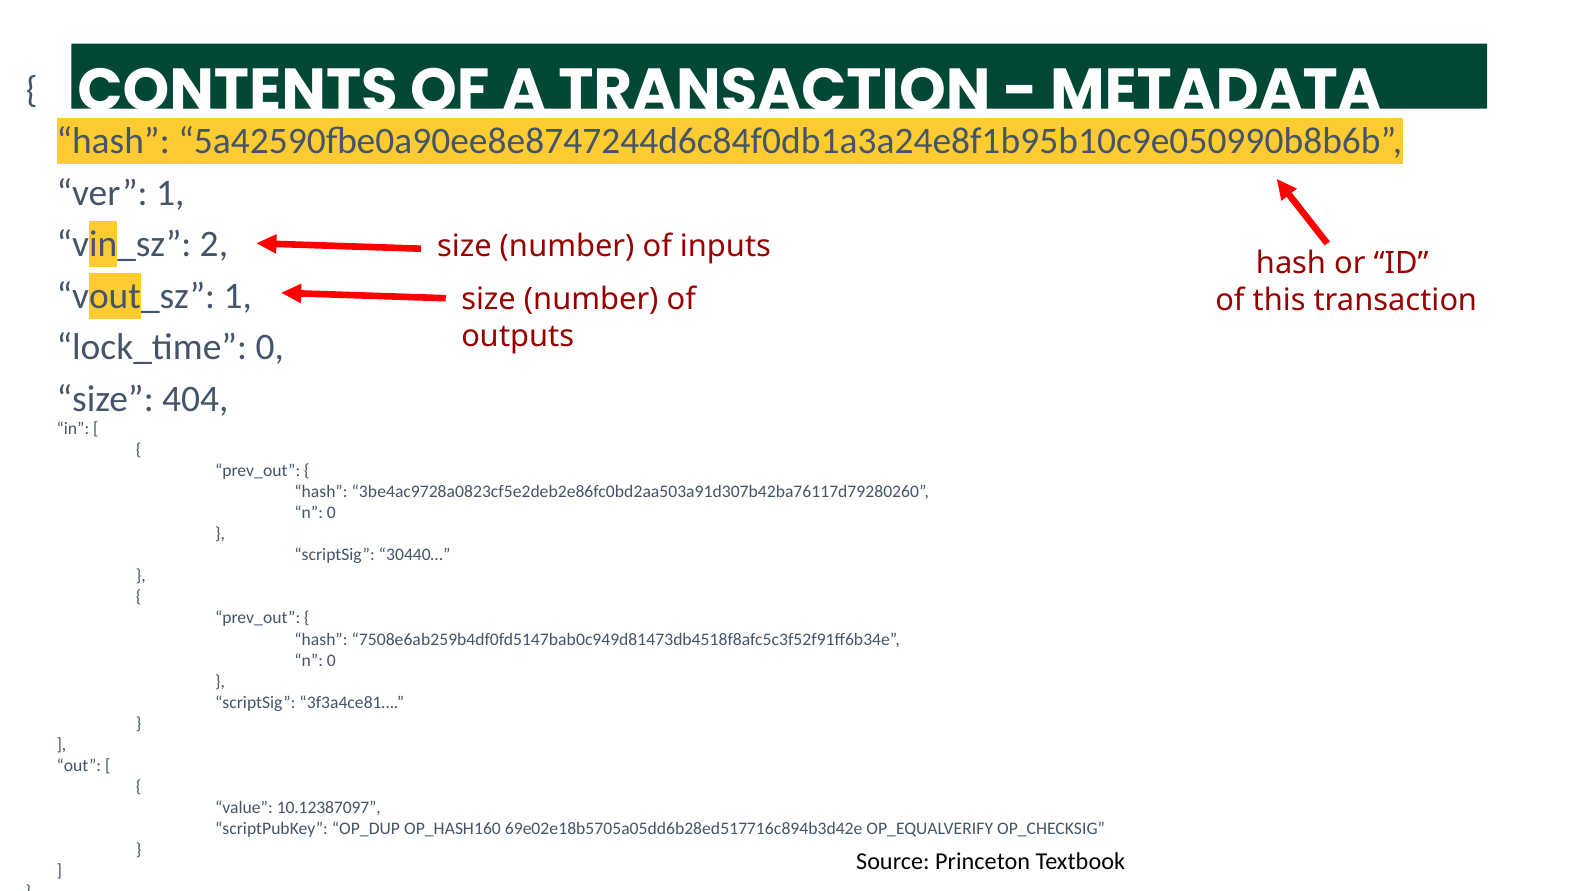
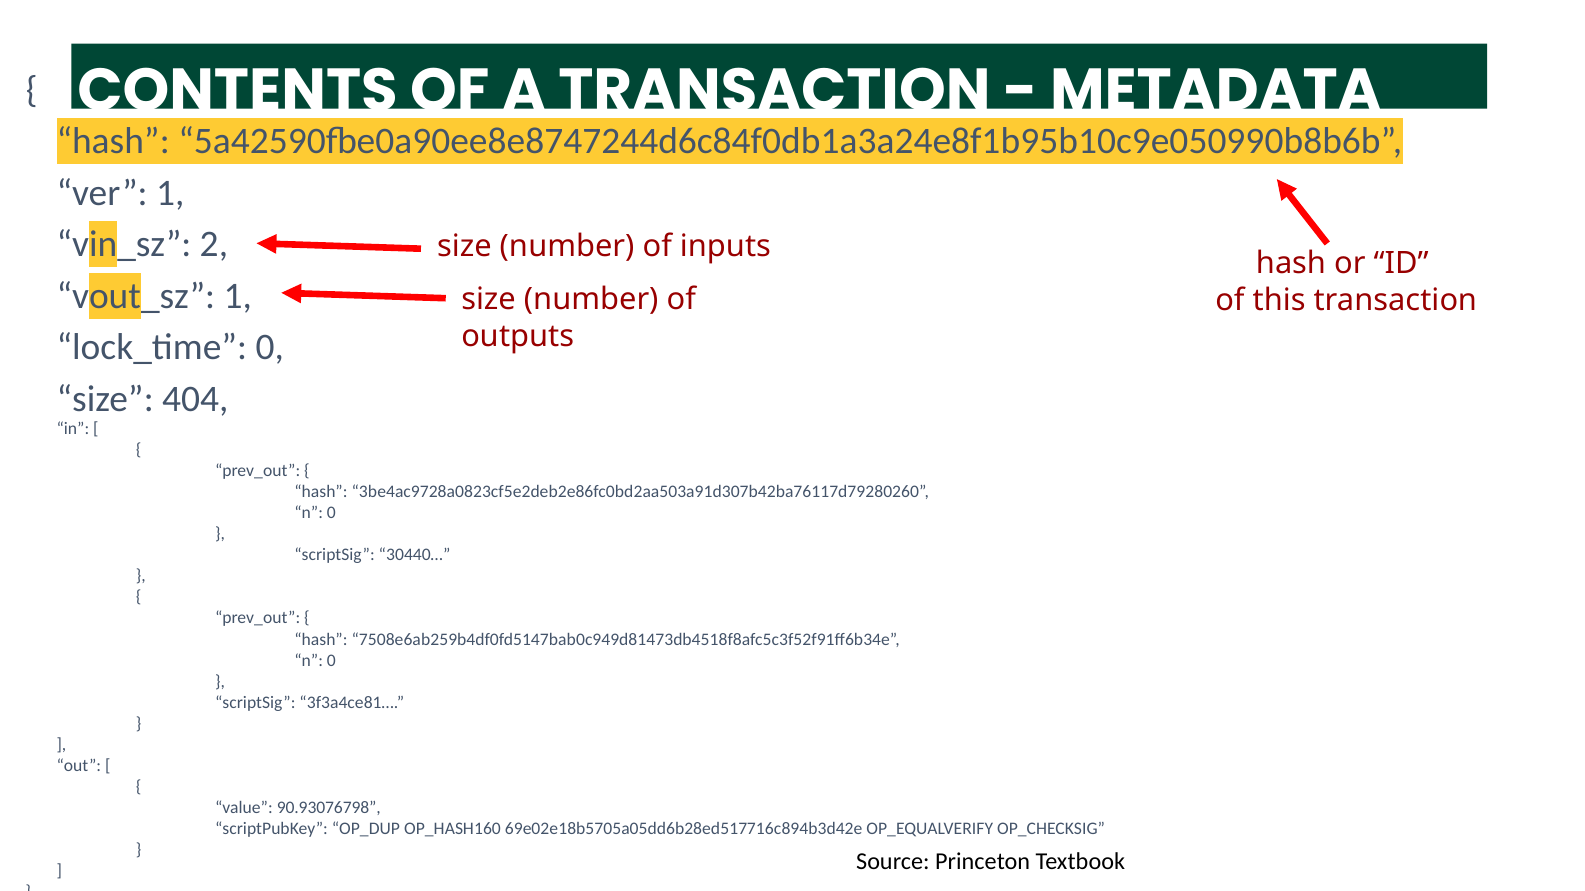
10.12387097: 10.12387097 -> 90.93076798 (329, 808)
